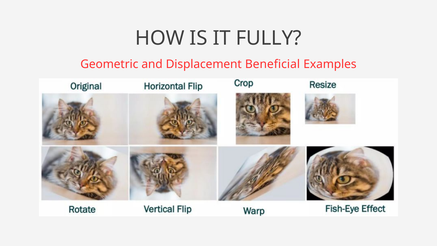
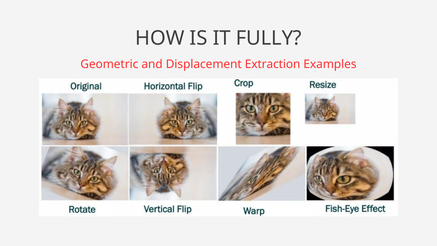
Beneficial: Beneficial -> Extraction (273, 64)
